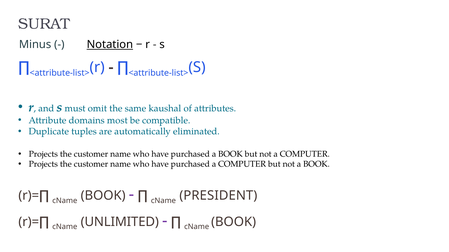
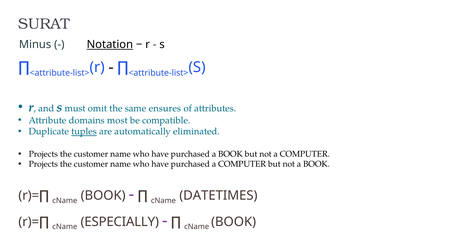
kaushal: kaushal -> ensures (165, 109)
tuples underline: none -> present (84, 132)
PRESIDENT: PRESIDENT -> DATETIMES (218, 196)
UNLIMITED: UNLIMITED -> ESPECIALLY (120, 222)
